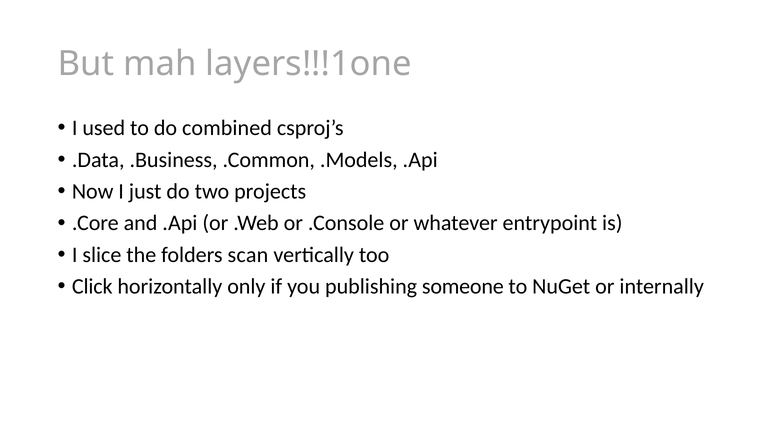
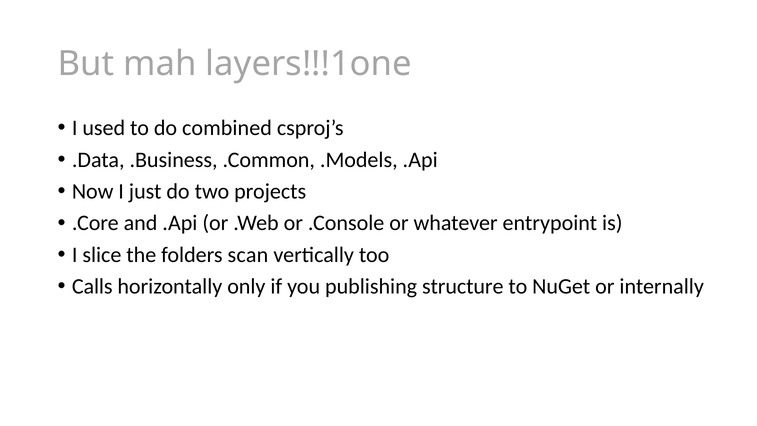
Click: Click -> Calls (92, 286)
someone: someone -> structure (463, 286)
